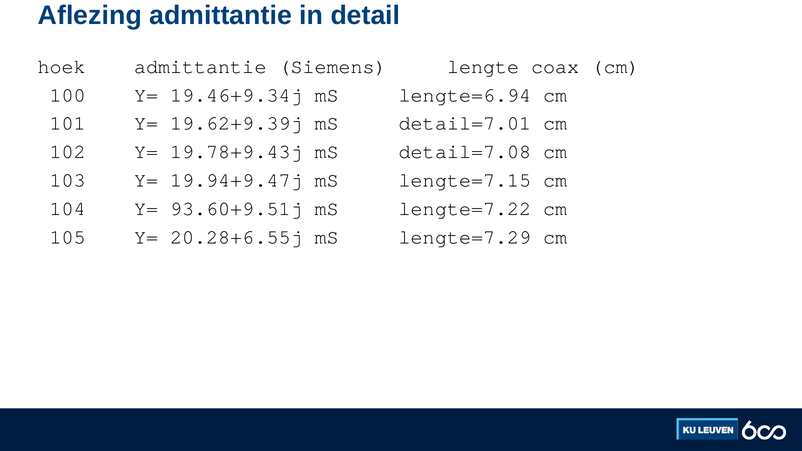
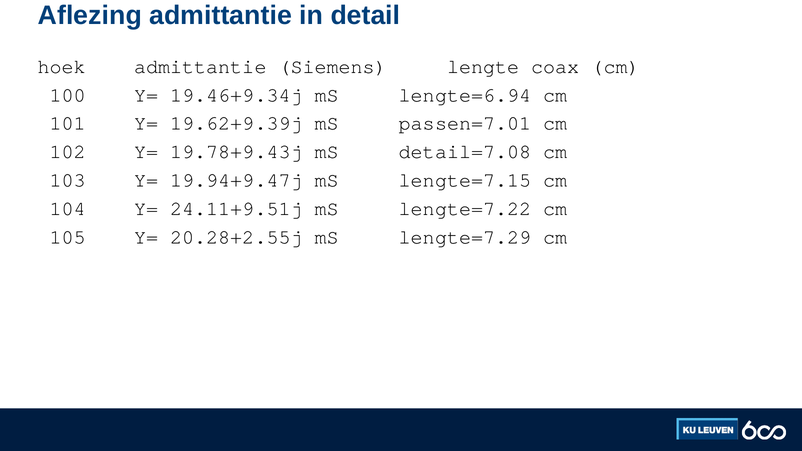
detail=7.01: detail=7.01 -> passen=7.01 (465, 123)
93.60+9.51j: 93.60+9.51j -> 24.11+9.51j (236, 209)
20.28+6.55j: 20.28+6.55j -> 20.28+2.55j (236, 237)
